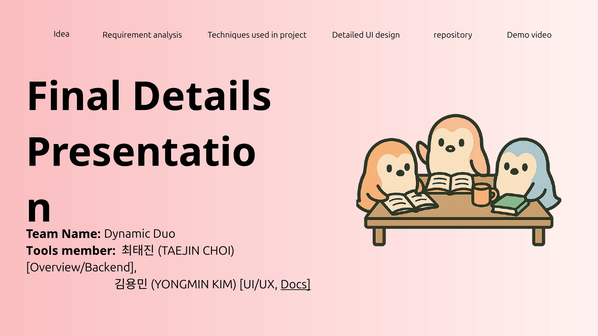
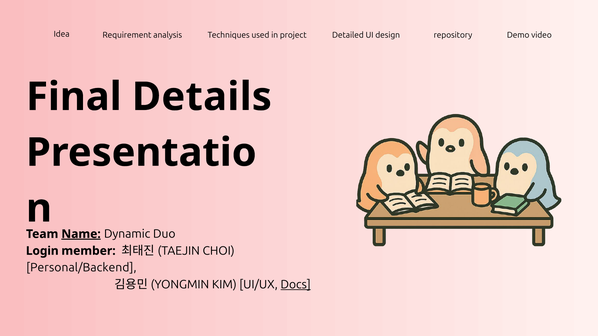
Name underline: none -> present (81, 234)
Tools: Tools -> Login (42, 251)
Overview/Backend: Overview/Backend -> Personal/Backend (81, 268)
